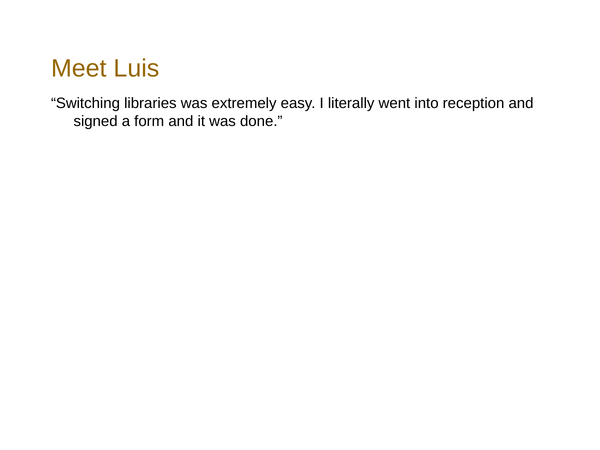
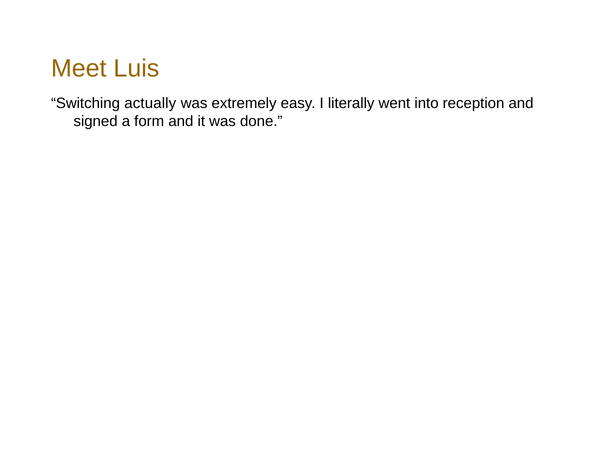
libraries: libraries -> actually (150, 103)
